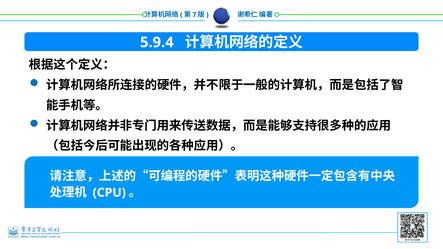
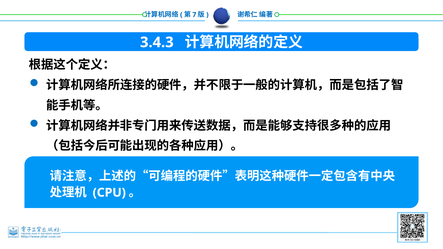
5.9.4: 5.9.4 -> 3.4.3 (157, 42)
